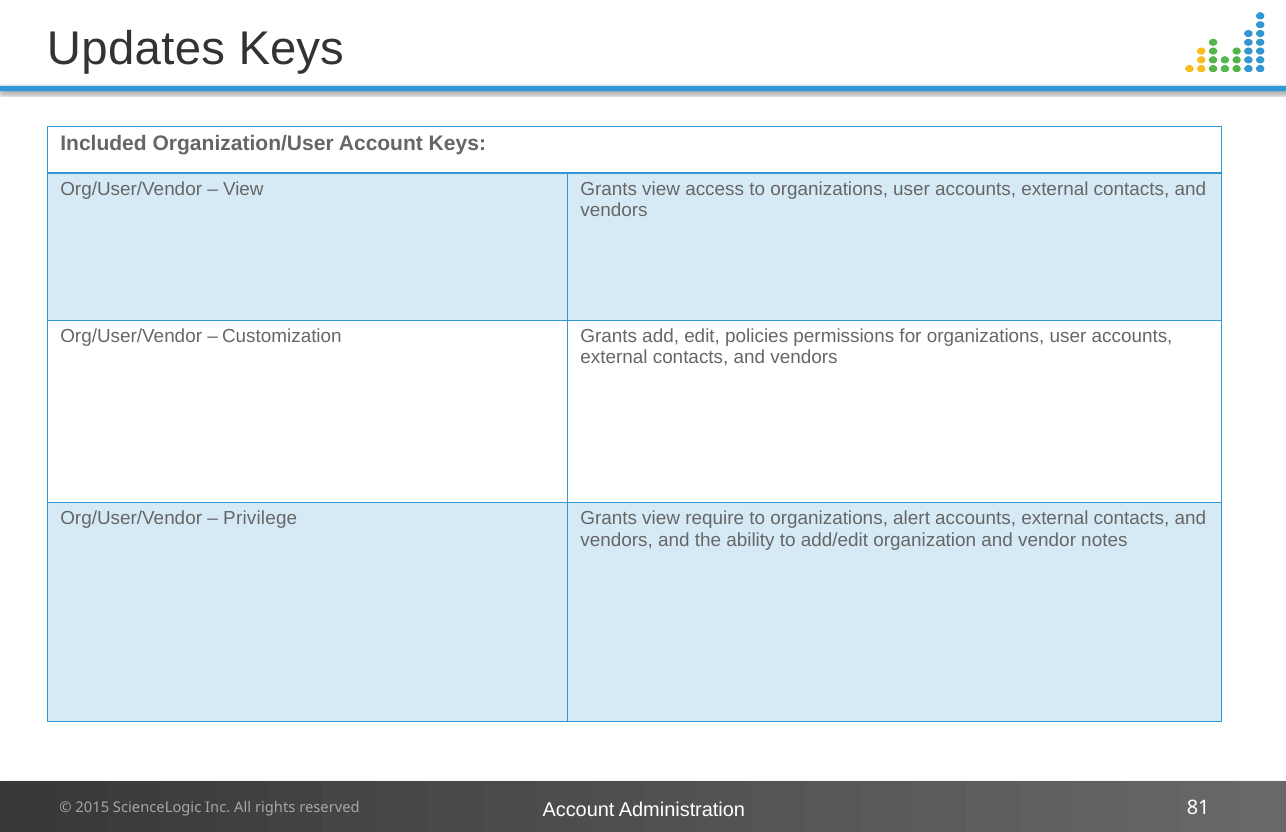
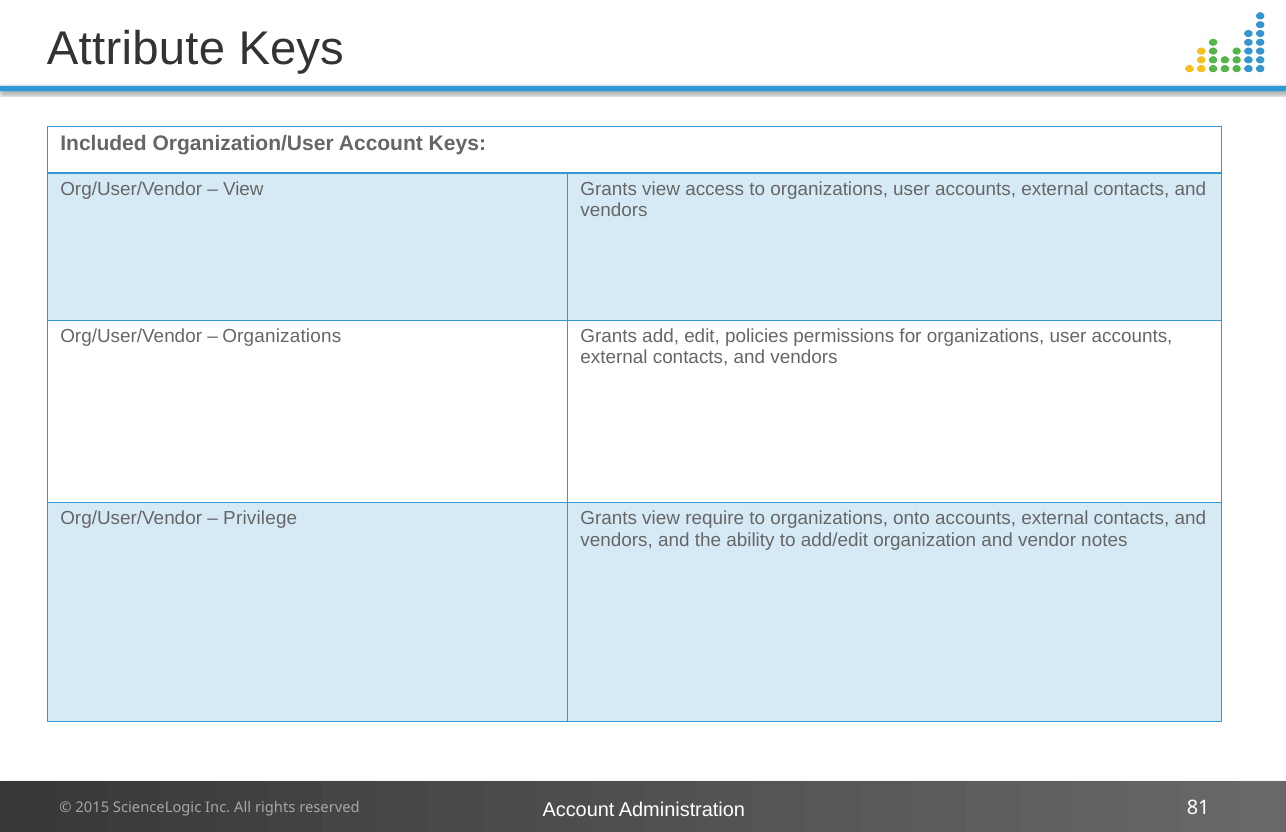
Updates: Updates -> Attribute (136, 49)
Customization: Customization -> Organizations (282, 337)
alert: alert -> onto (912, 519)
